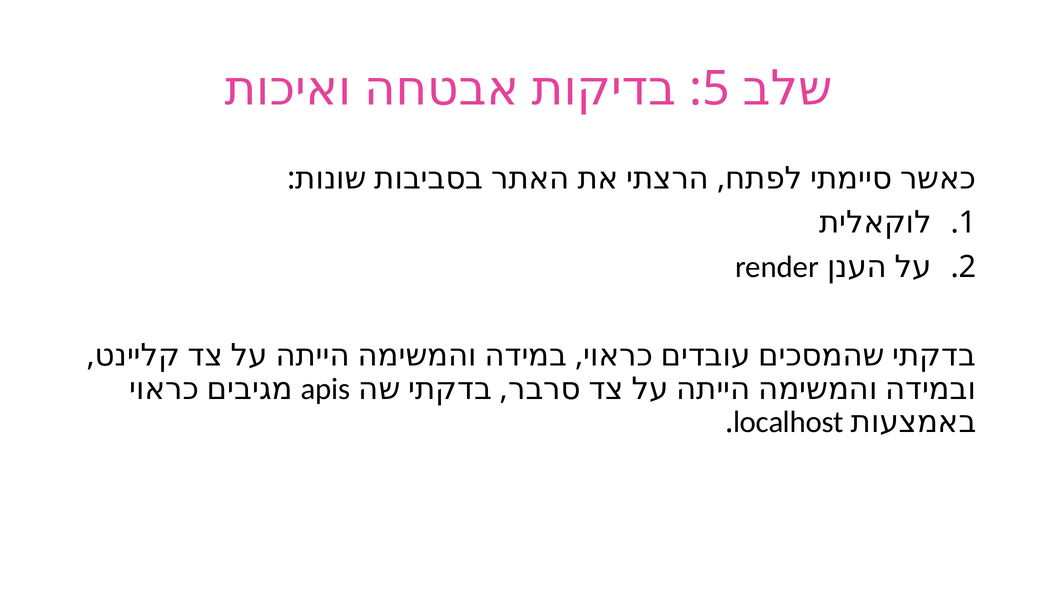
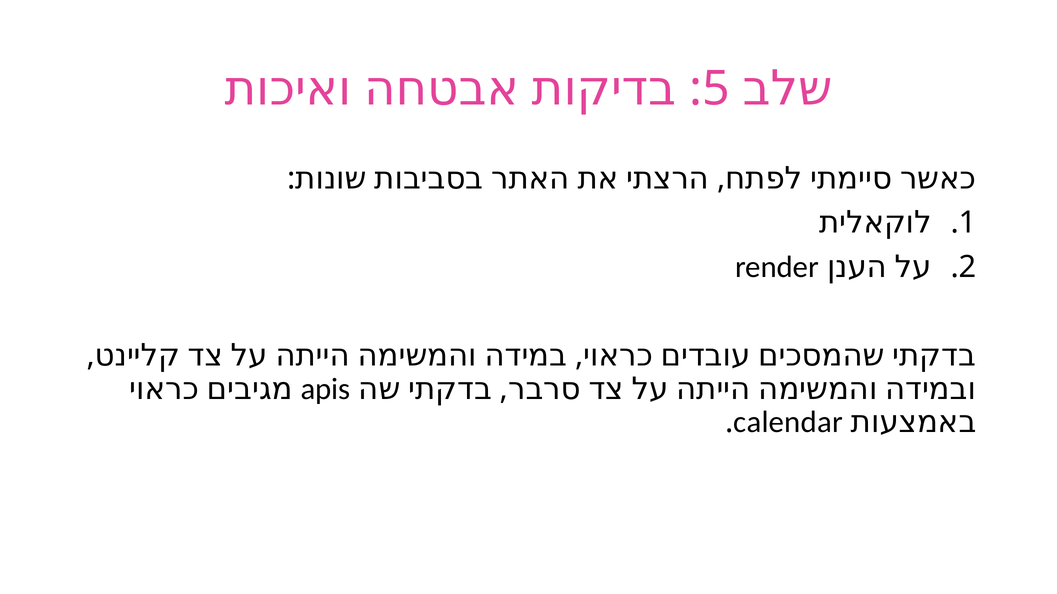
localhost: localhost -> calendar (788, 423)
